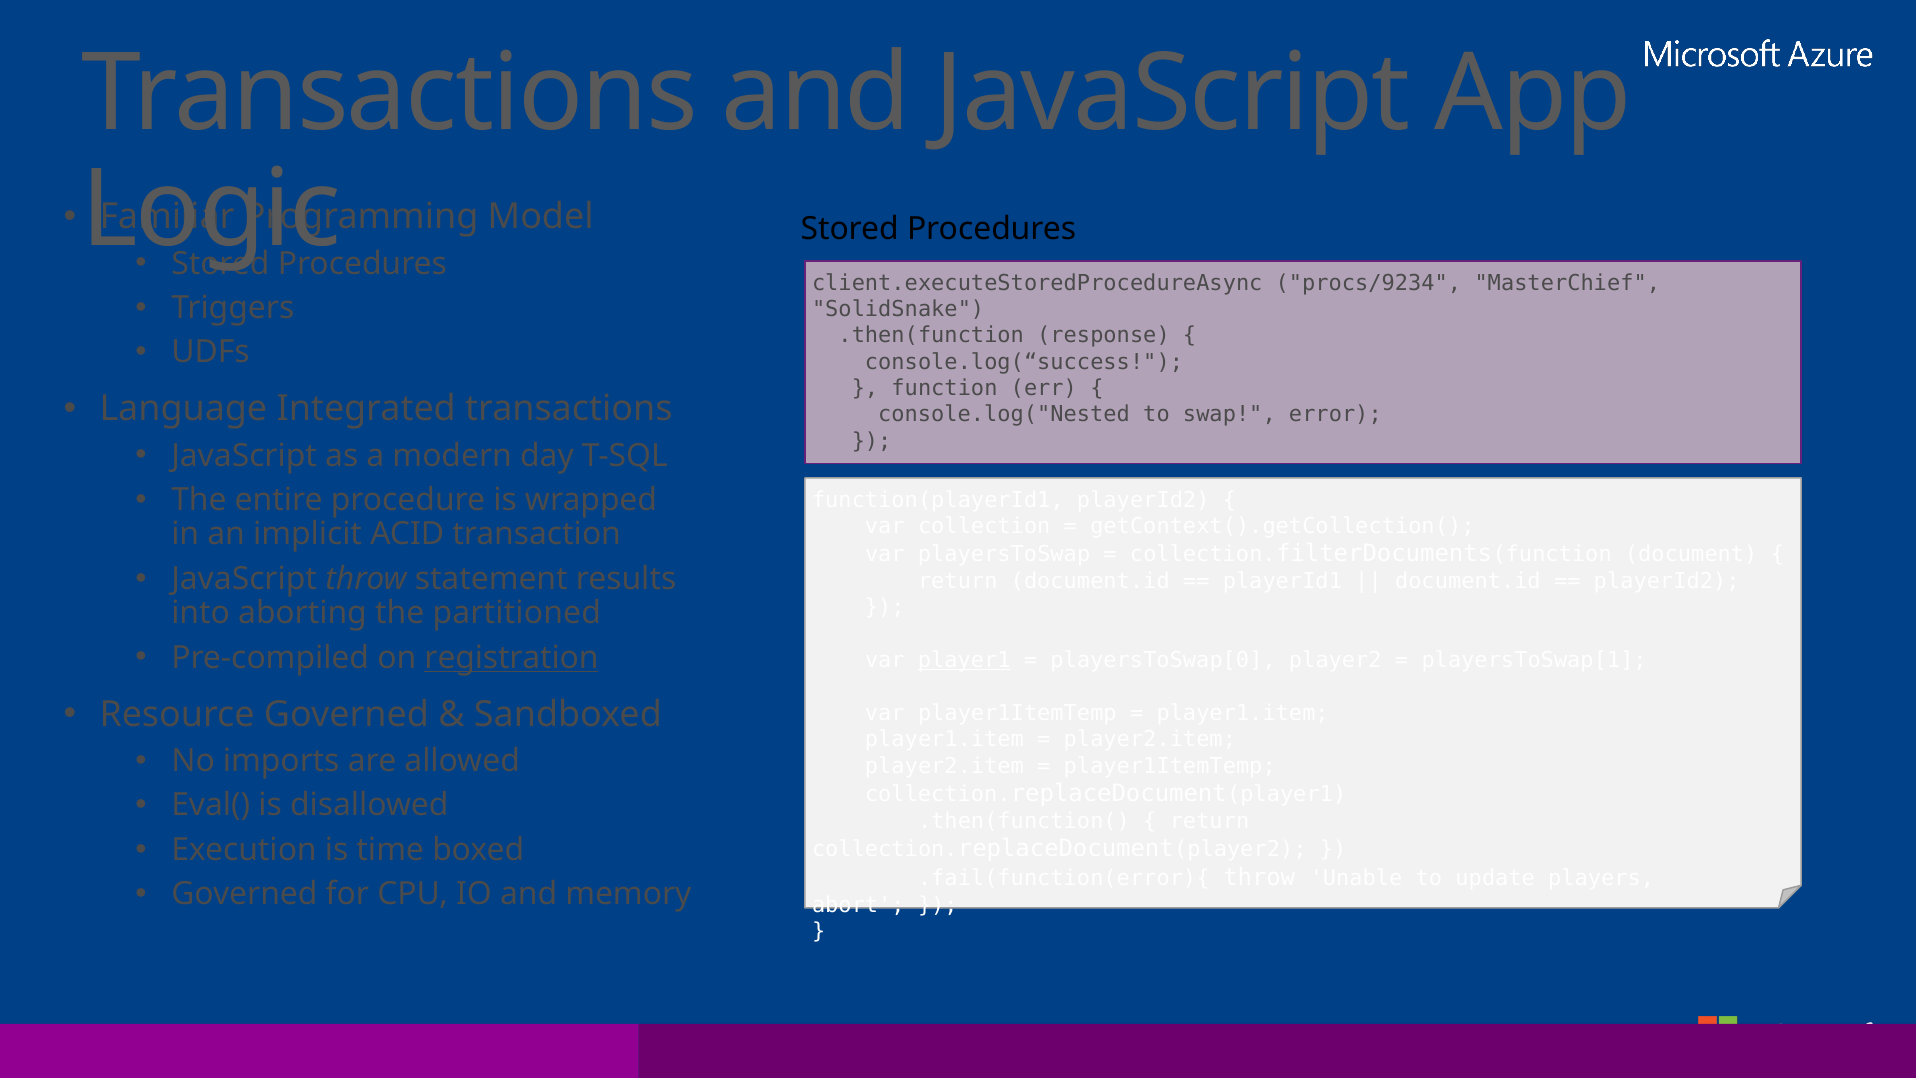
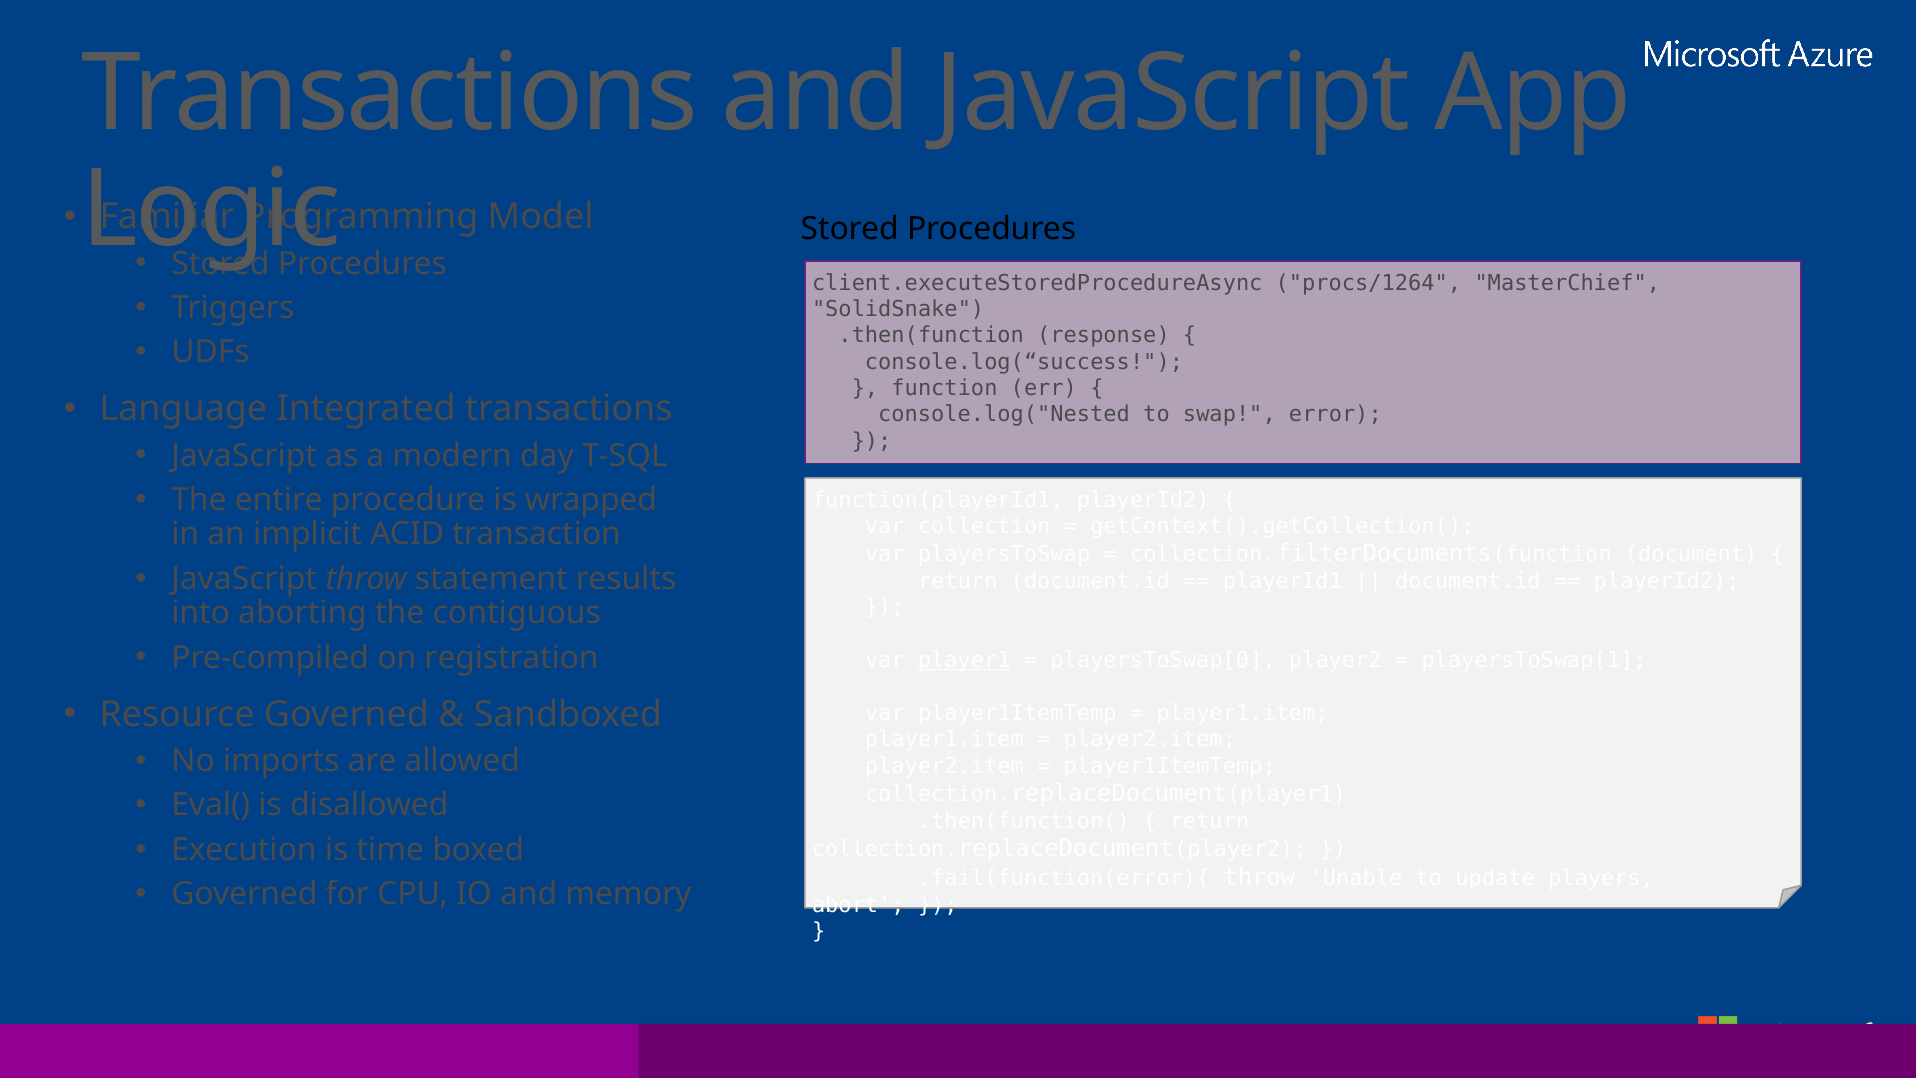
procs/9234: procs/9234 -> procs/1264 (1368, 283)
partitioned: partitioned -> contiguous (517, 613)
registration underline: present -> none (512, 658)
